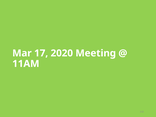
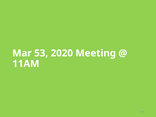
17: 17 -> 53 (41, 53)
